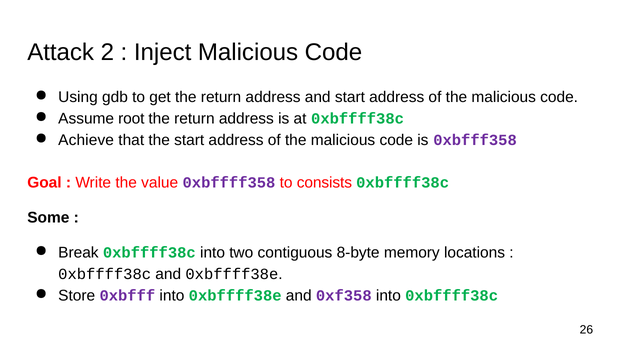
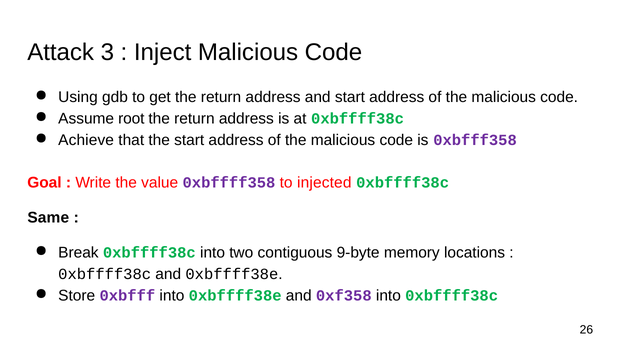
2: 2 -> 3 (107, 52)
consists: consists -> injected (324, 183)
Some: Some -> Same (48, 218)
8-byte: 8-byte -> 9-byte (358, 253)
